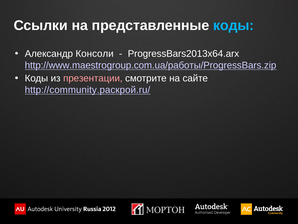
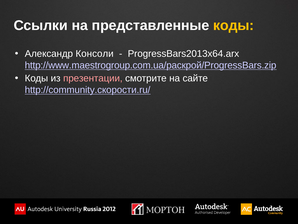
коды colour: light blue -> yellow (234, 25)
http://www.maestrogroup.com.ua/работы/ProgressBars.zip: http://www.maestrogroup.com.ua/работы/ProgressBars.zip -> http://www.maestrogroup.com.ua/раскрой/ProgressBars.zip (151, 65)
http://community.раскрой.ru/: http://community.раскрой.ru/ -> http://community.скорости.ru/ (88, 90)
